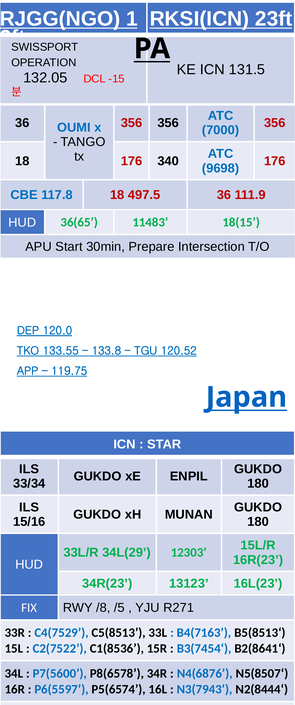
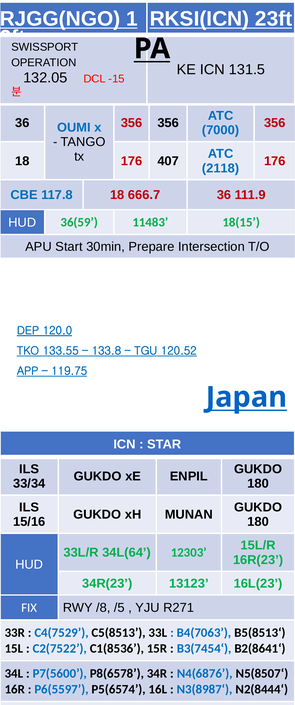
340: 340 -> 407 (168, 161)
9698: 9698 -> 2118 (221, 168)
497.5: 497.5 -> 666.7 (144, 195)
36(65: 36(65 -> 36(59 (79, 223)
34L(29: 34L(29 -> 34L(64 (127, 553)
B4(7163: B4(7163 -> B4(7063 (204, 633)
N3(7943‘: N3(7943‘ -> N3(8987‘ (205, 690)
